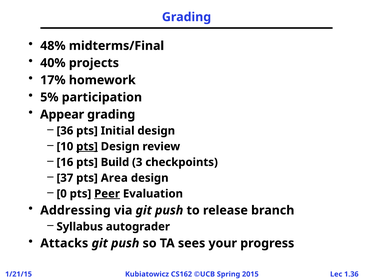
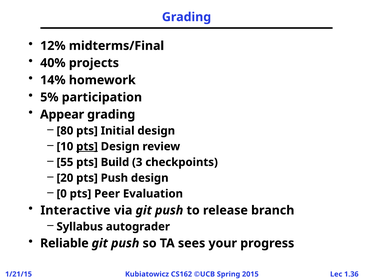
48%: 48% -> 12% (53, 46)
17%: 17% -> 14% (53, 80)
36: 36 -> 80 (65, 131)
16: 16 -> 55 (65, 162)
37: 37 -> 20 (65, 178)
pts Area: Area -> Push (114, 178)
Peer underline: present -> none (107, 194)
Addressing: Addressing -> Interactive (75, 210)
Attacks: Attacks -> Reliable (64, 243)
